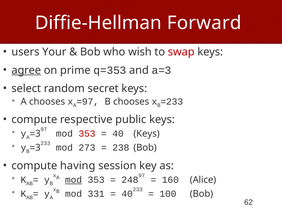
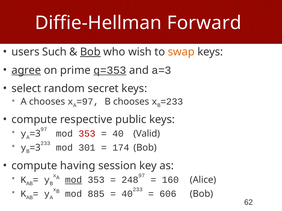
Your: Your -> Such (54, 52)
Bob underline: none -> present (90, 52)
swap colour: red -> orange (181, 52)
q=353 underline: none -> present (110, 70)
40 Keys: Keys -> Valid (147, 134)
273: 273 -> 301 (87, 148)
238: 238 -> 174 (121, 148)
331: 331 -> 885 (96, 194)
100: 100 -> 606 (168, 194)
